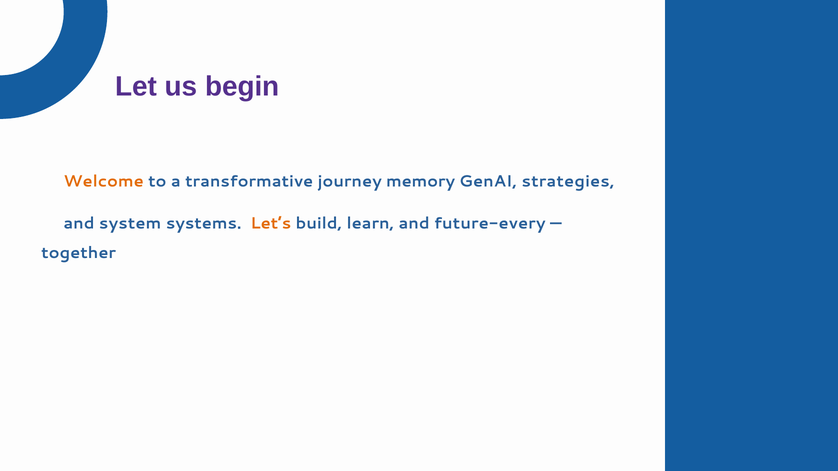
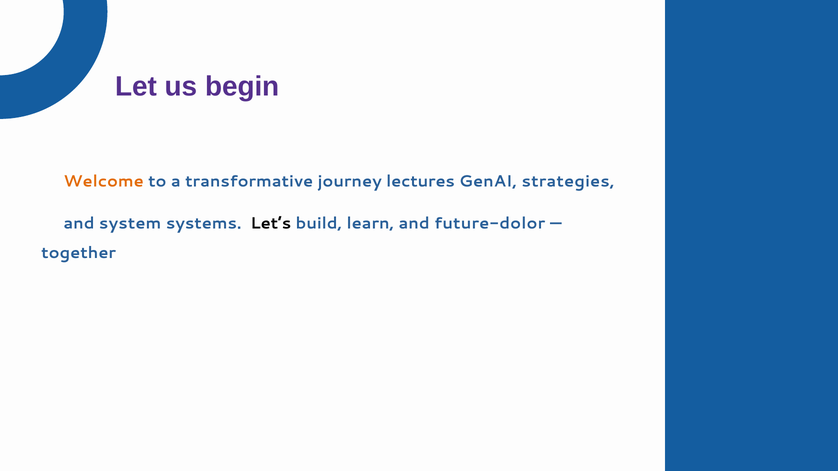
memory: memory -> lectures (421, 182)
Let’s colour: orange -> black (271, 224)
future-every: future-every -> future-dolor (490, 224)
